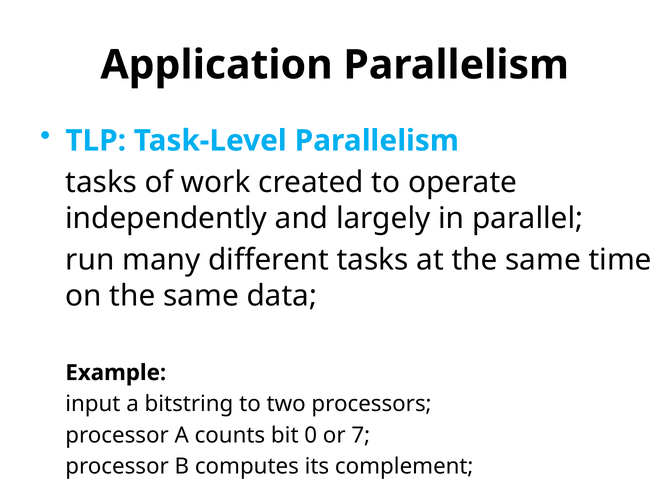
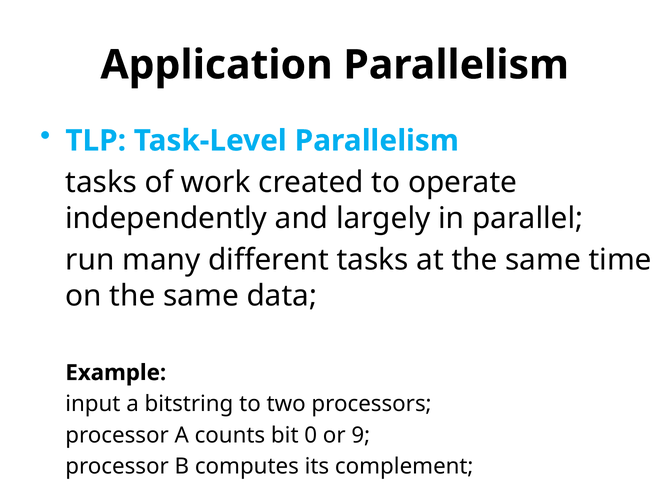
7: 7 -> 9 (361, 435)
